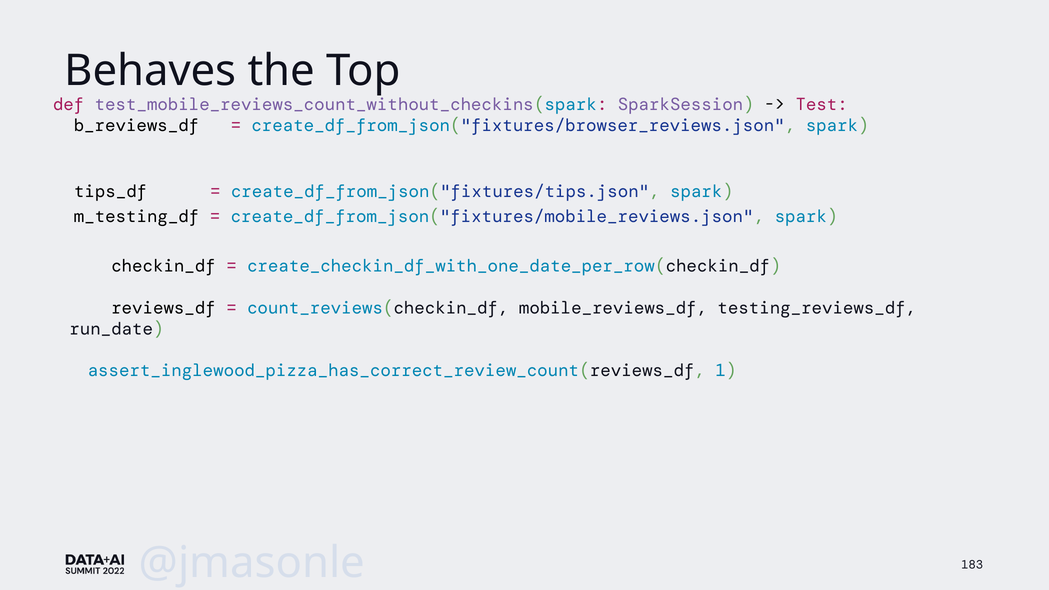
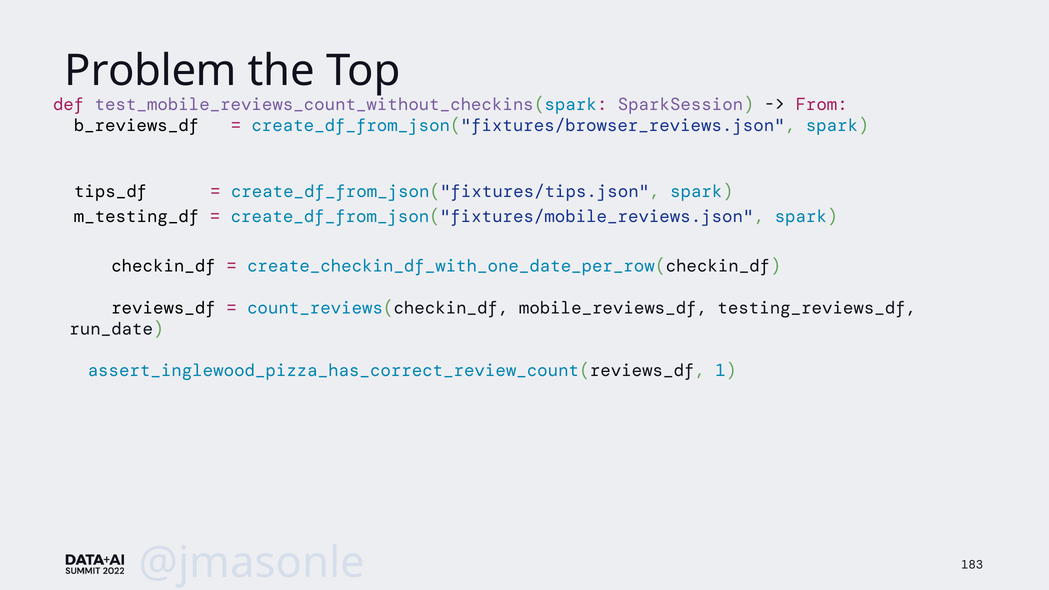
Behaves: Behaves -> Problem (151, 71)
Test: Test -> From (822, 104)
